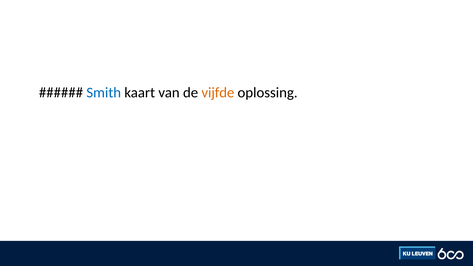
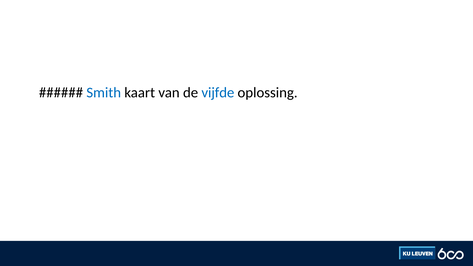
vijfde colour: orange -> blue (218, 93)
